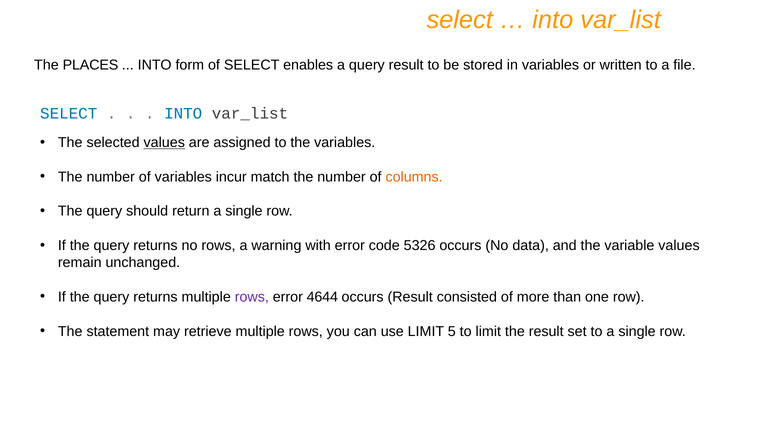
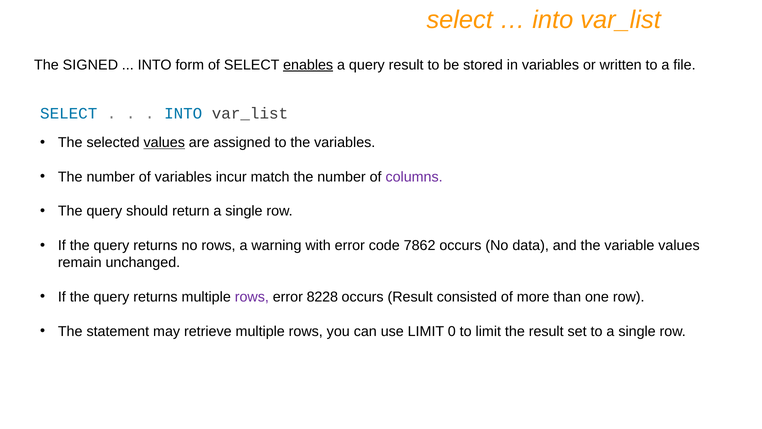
PLACES: PLACES -> SIGNED (90, 65)
enables underline: none -> present (308, 65)
columns colour: orange -> purple (414, 177)
5326: 5326 -> 7862 (420, 245)
4644: 4644 -> 8228 (322, 297)
5: 5 -> 0 (452, 331)
